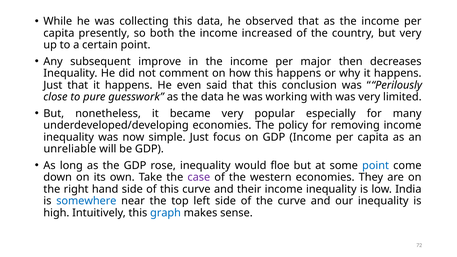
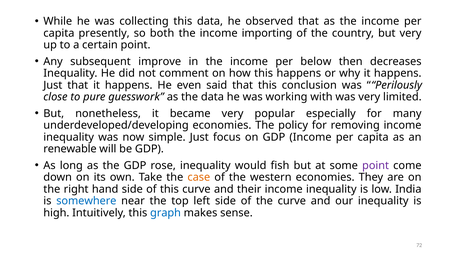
increased: increased -> importing (267, 33)
major: major -> below (316, 61)
unreliable: unreliable -> renewable (70, 149)
floe: floe -> fish (280, 166)
point colour: blue -> purple (376, 166)
case colour: purple -> orange (199, 177)
